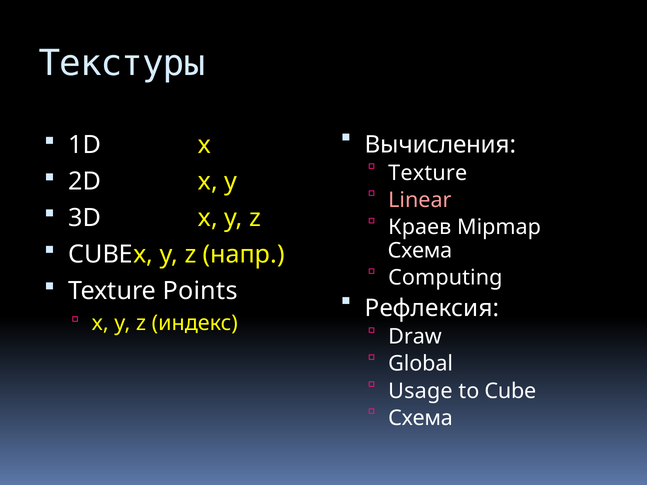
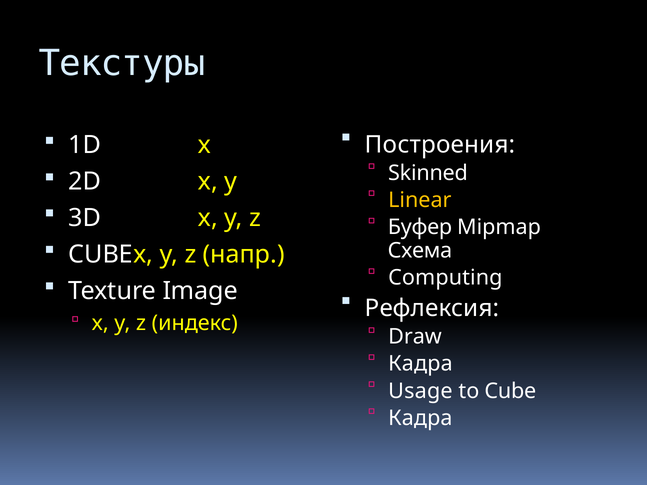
Вычисления: Вычисления -> Построения (440, 145)
Texture: Texture -> Skinned (428, 173)
Linear colour: pink -> yellow (420, 200)
Краев: Краев -> Буфер (420, 227)
Points: Points -> Image (200, 291)
Global: Global -> Кадра (420, 364)
Схема: Схема -> Кадра (420, 418)
